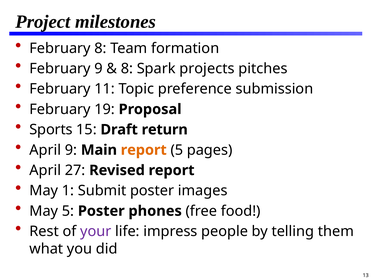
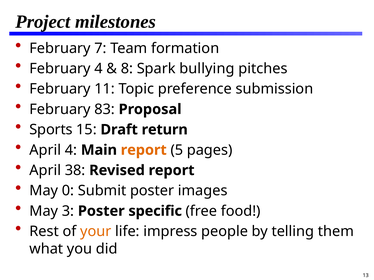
February 8: 8 -> 7 (100, 48)
February 9: 9 -> 4 (99, 69)
projects: projects -> bullying (207, 69)
19: 19 -> 83 (105, 109)
April 9: 9 -> 4 (71, 150)
27: 27 -> 38 (75, 171)
1: 1 -> 0 (68, 191)
May 5: 5 -> 3 (68, 211)
phones: phones -> specific (155, 211)
your colour: purple -> orange (96, 232)
